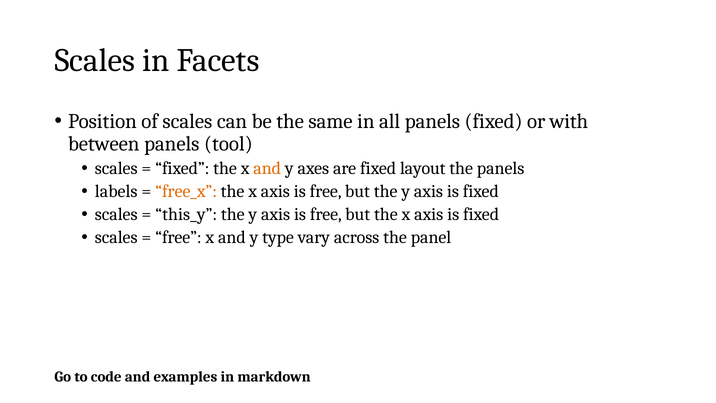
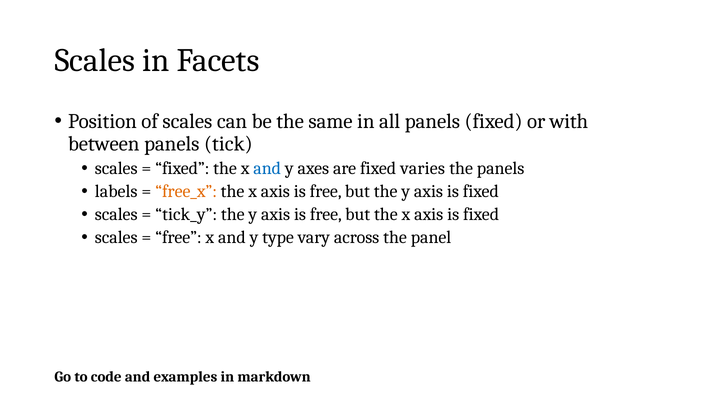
tool: tool -> tick (228, 144)
and colour: orange -> blue (267, 168)
layout: layout -> varies (423, 168)
this_y: this_y -> tick_y (186, 214)
